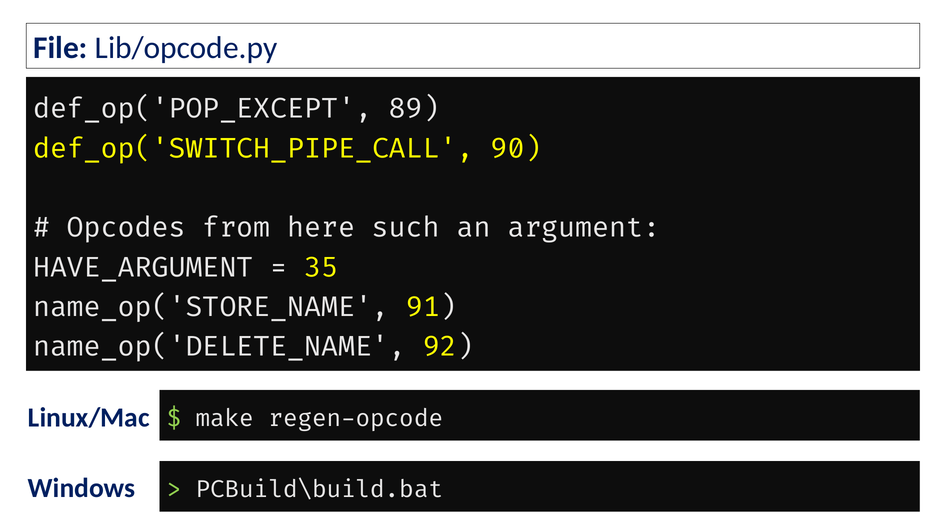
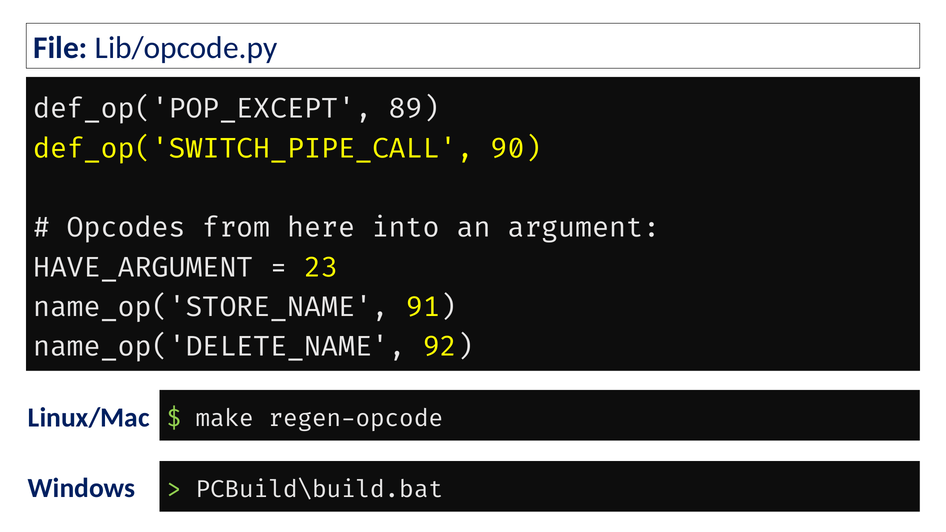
such: such -> into (406, 228)
35: 35 -> 23 (321, 267)
